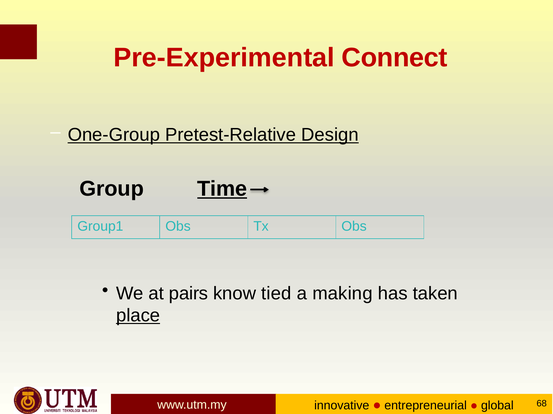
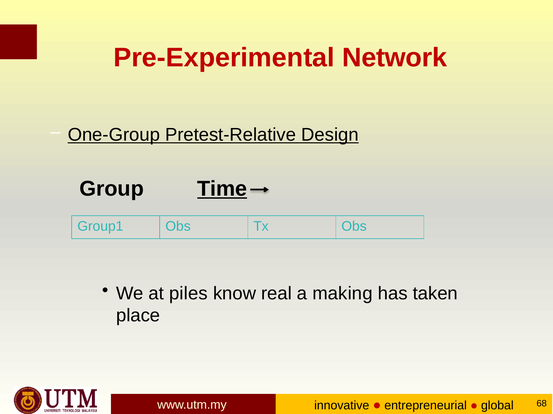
Connect: Connect -> Network (395, 58)
pairs: pairs -> piles (188, 294)
tied: tied -> real (276, 294)
place underline: present -> none (138, 316)
